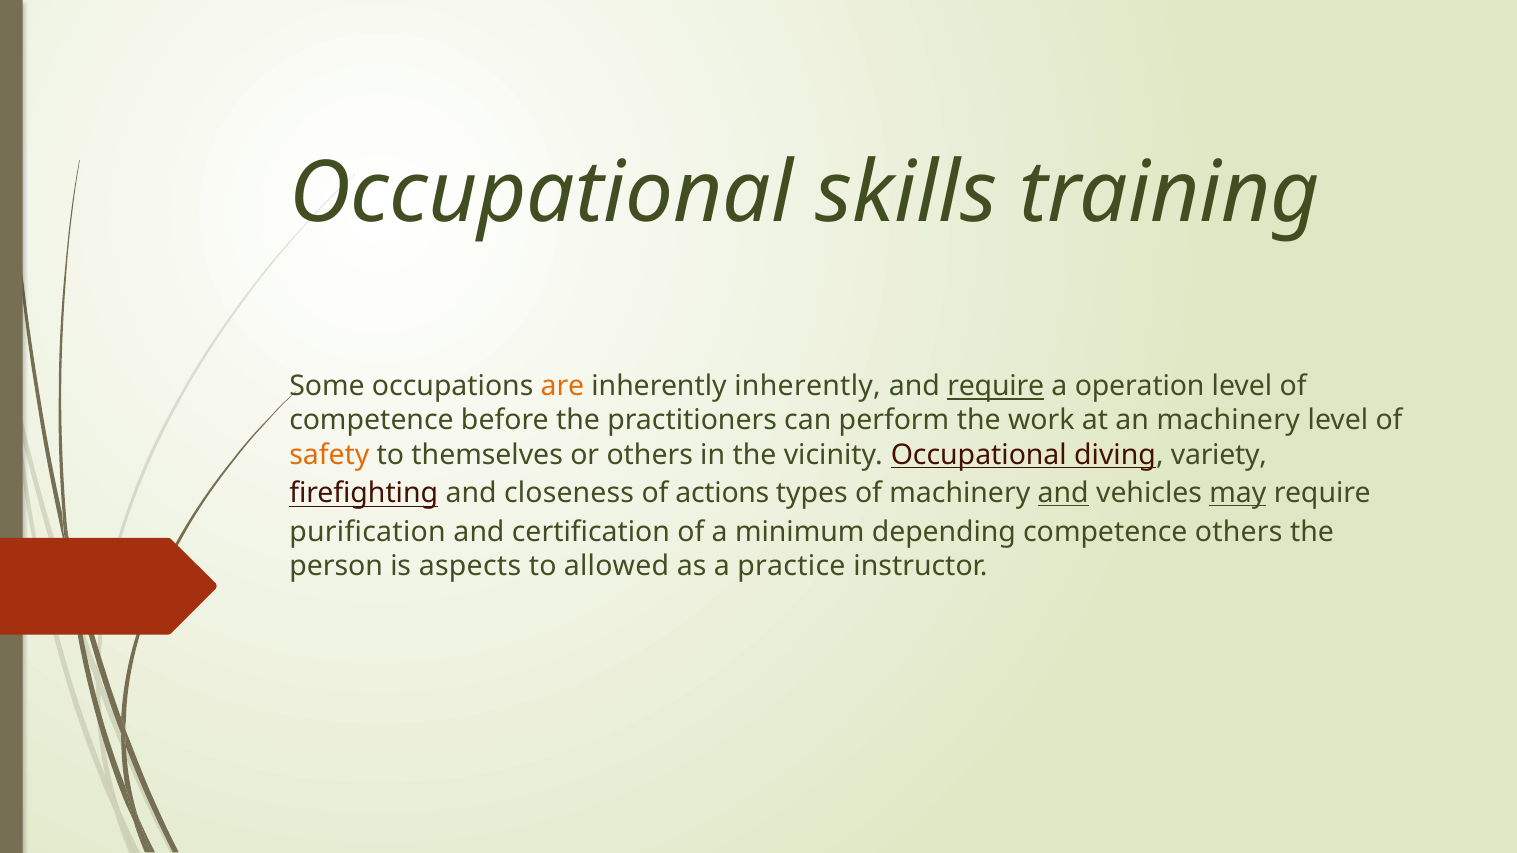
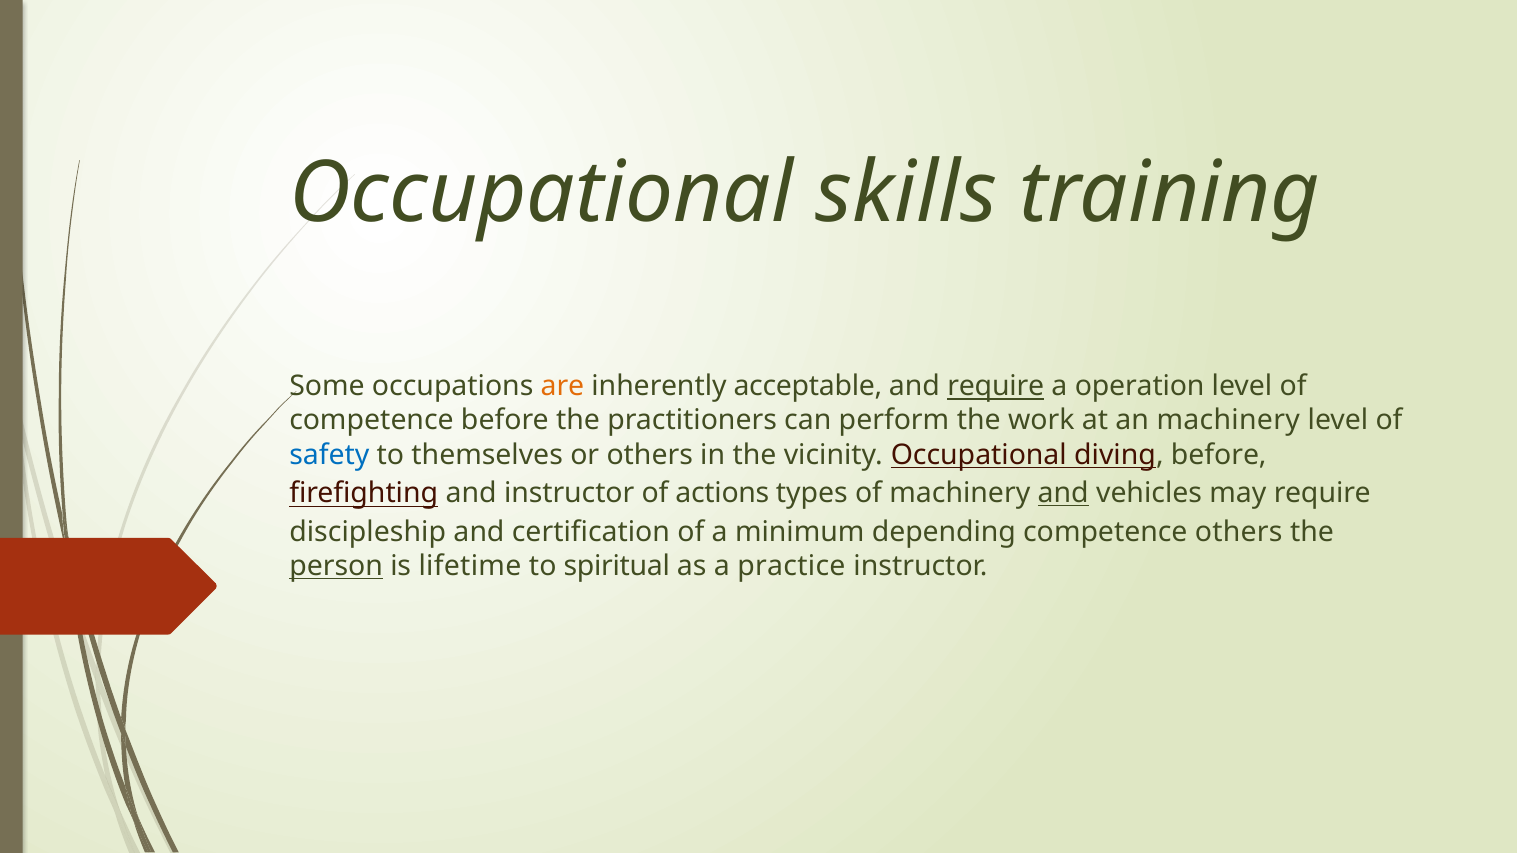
inherently inherently: inherently -> acceptable (808, 387)
safety colour: orange -> blue (329, 455)
diving variety: variety -> before (1219, 455)
and closeness: closeness -> instructor (569, 494)
may underline: present -> none (1238, 494)
purification: purification -> discipleship (368, 532)
person underline: none -> present (336, 566)
aspects: aspects -> lifetime (470, 566)
allowed: allowed -> spiritual (617, 566)
